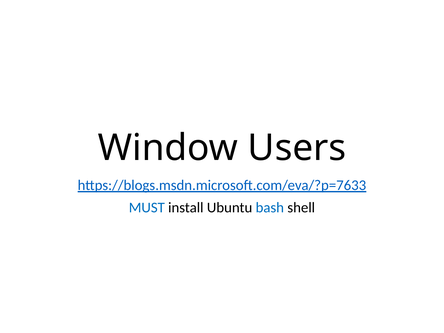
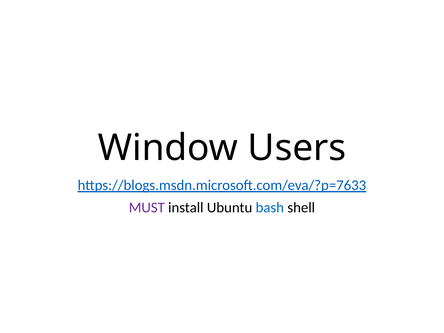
MUST colour: blue -> purple (147, 207)
